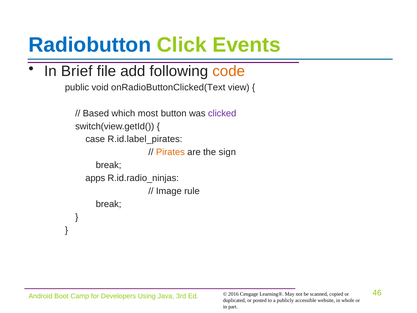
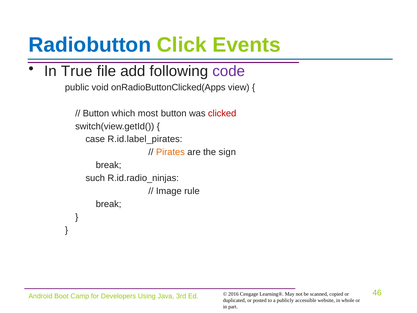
Brief: Brief -> True (77, 71)
code colour: orange -> purple (229, 71)
onRadioButtonClicked(Text: onRadioButtonClicked(Text -> onRadioButtonClicked(Apps (168, 87)
Based: Based -> Button (96, 113)
clicked colour: purple -> red (222, 113)
apps: apps -> such (95, 178)
